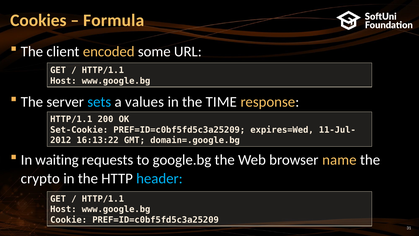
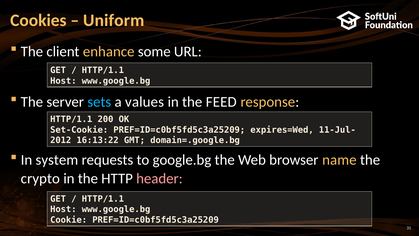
Formula: Formula -> Uniform (114, 20)
encoded: encoded -> enhance (109, 52)
TIME: TIME -> FEED (221, 102)
waiting: waiting -> system (57, 160)
header colour: light blue -> pink (159, 178)
